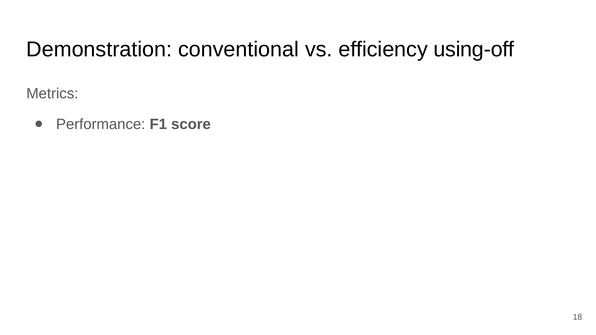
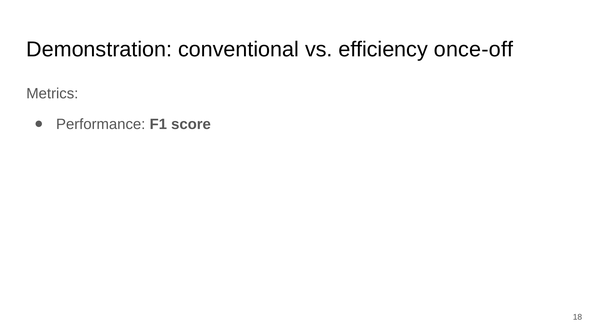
using-off: using-off -> once-off (474, 49)
